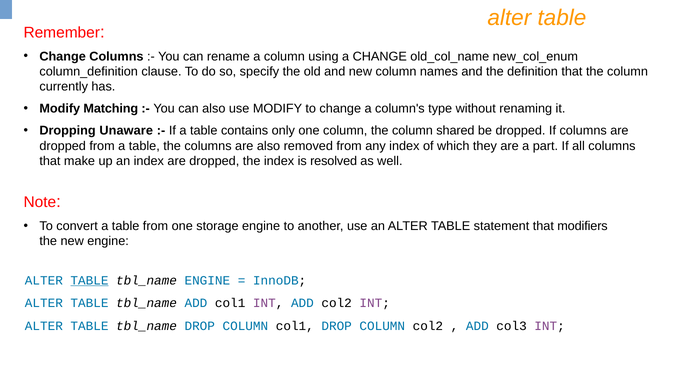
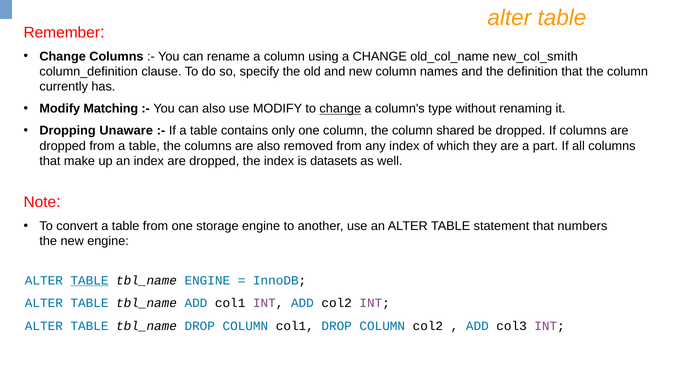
new_col_enum: new_col_enum -> new_col_smith (535, 56)
change underline: none -> present (340, 109)
resolved: resolved -> datasets (334, 161)
modifiers: modifiers -> numbers (582, 226)
